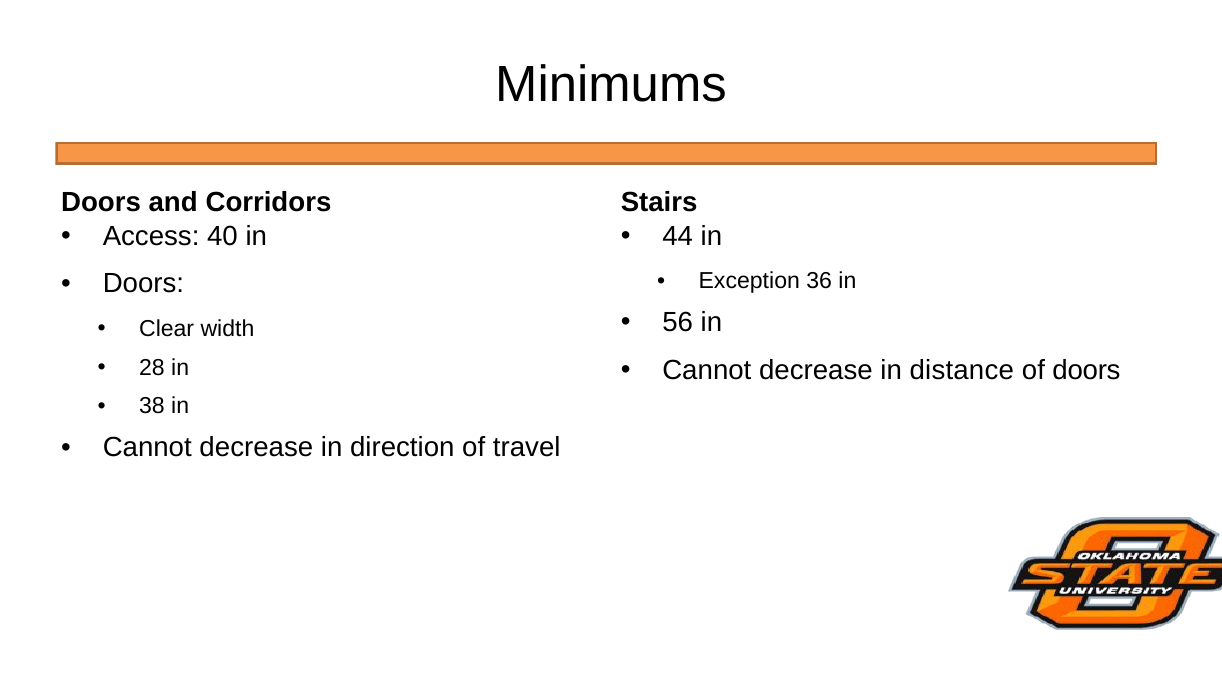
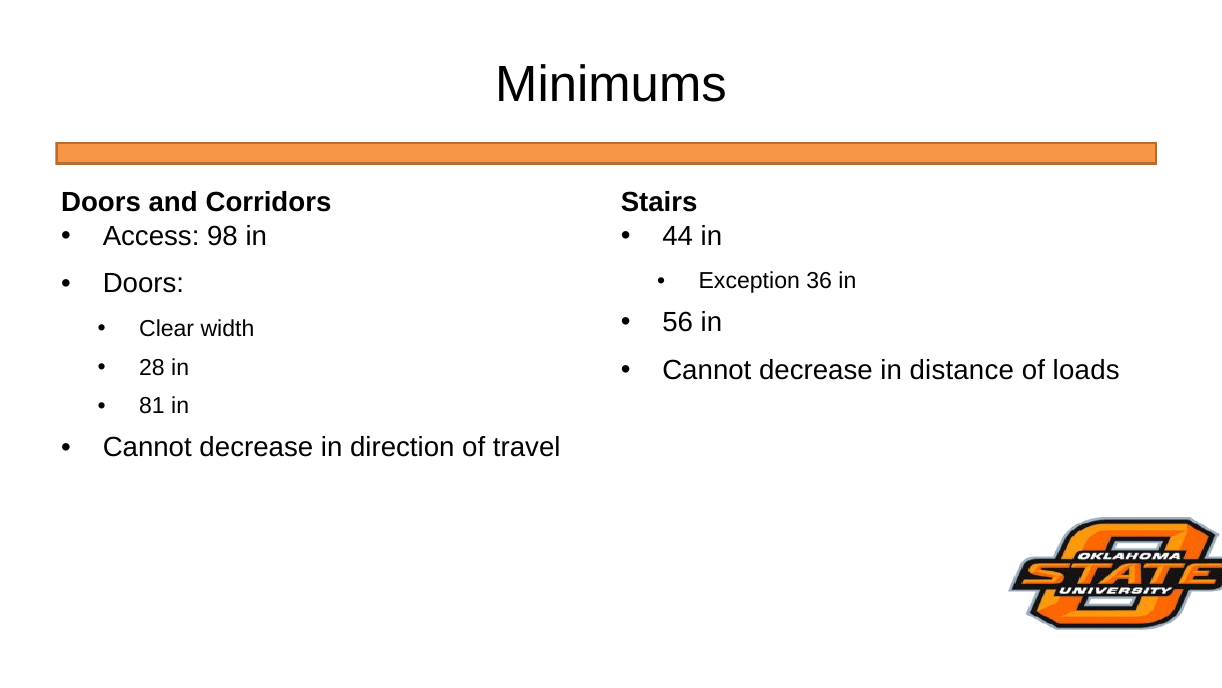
40: 40 -> 98 (222, 236)
of doors: doors -> loads (1086, 370)
38: 38 -> 81 (152, 406)
